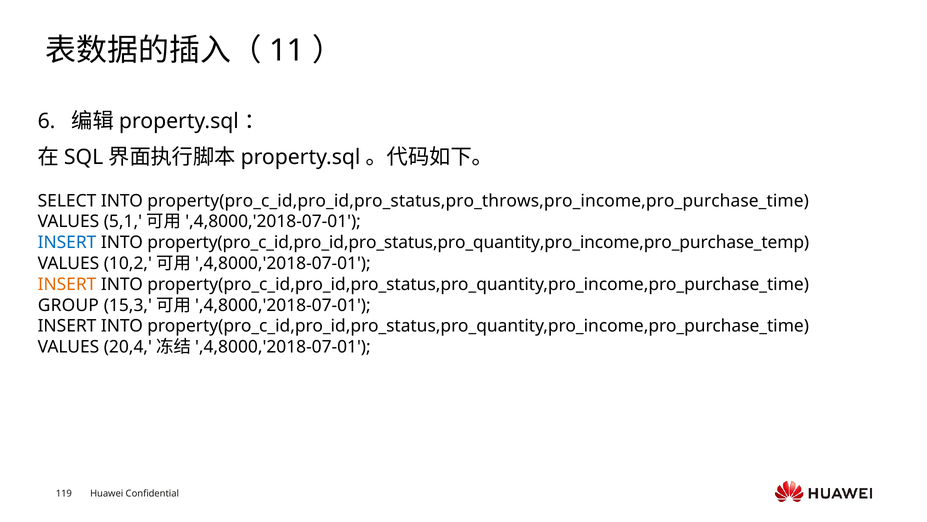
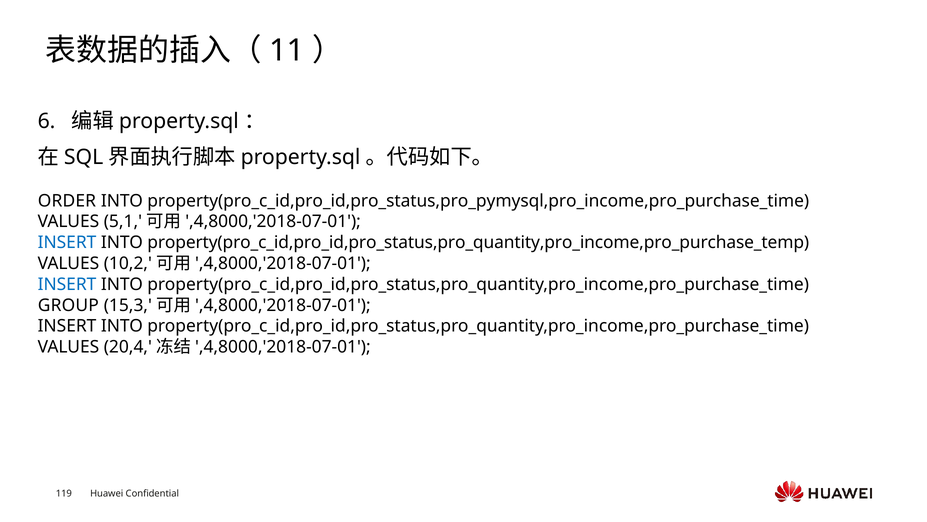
SELECT: SELECT -> ORDER (67, 201)
property(pro_c_id,pro_id,pro_status,pro_throws,pro_income,pro_purchase_time: property(pro_c_id,pro_id,pro_status,pro_throws,pro_income,pro_purchase_time -> property(pro_c_id,pro_id,pro_status,pro_pymysql,pro_income,pro_purchase_time (478, 201)
INSERT colour: orange -> blue (67, 284)
